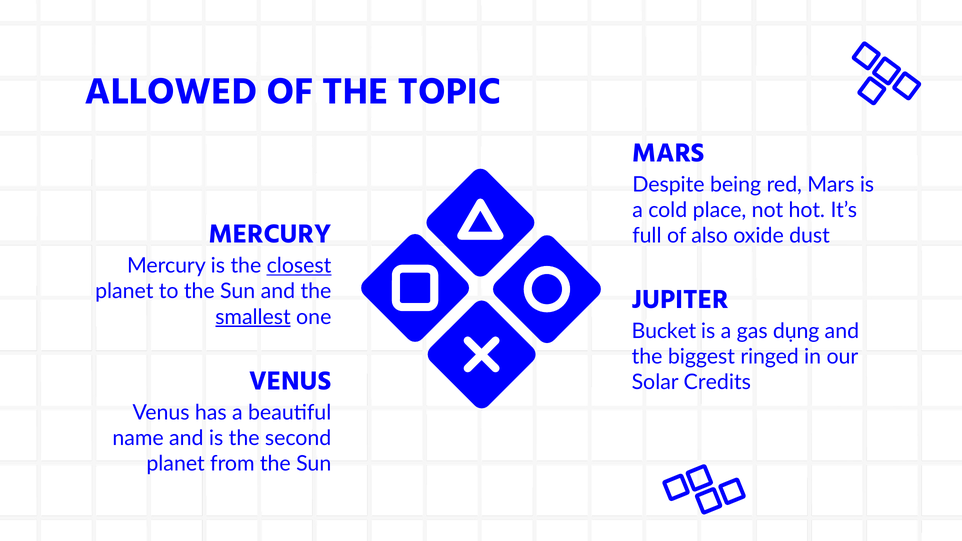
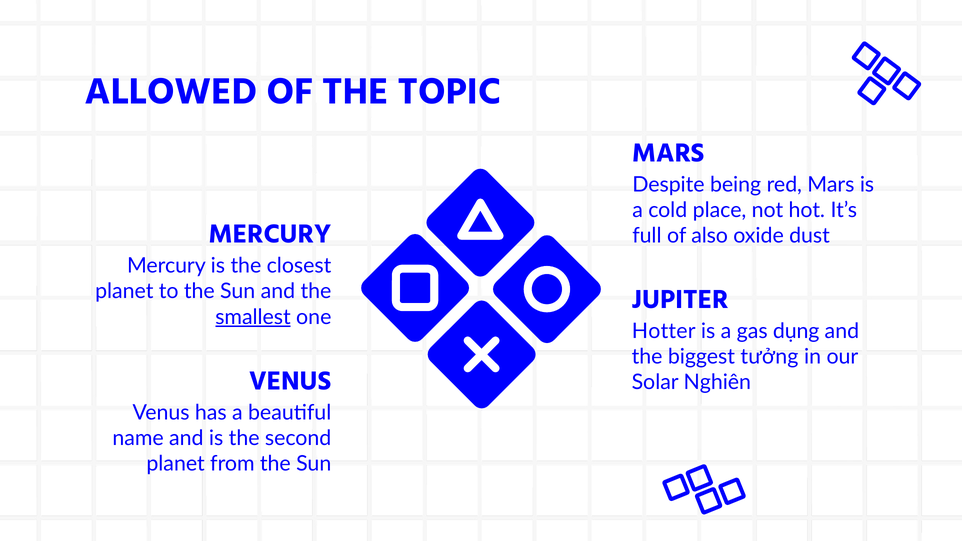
closest underline: present -> none (299, 266)
Bucket: Bucket -> Hotter (664, 331)
ringed: ringed -> tưởng (769, 357)
Credits: Credits -> Nghiên (717, 383)
